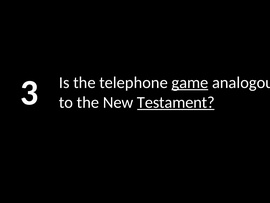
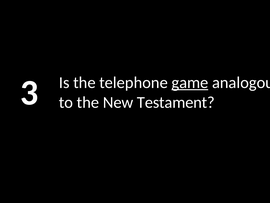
Testament underline: present -> none (176, 102)
